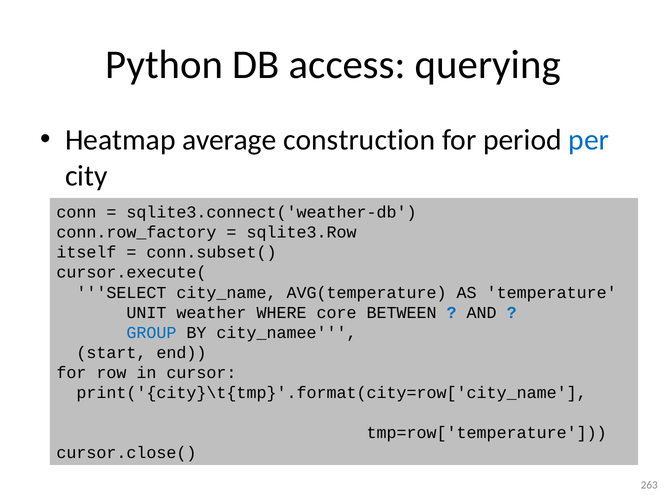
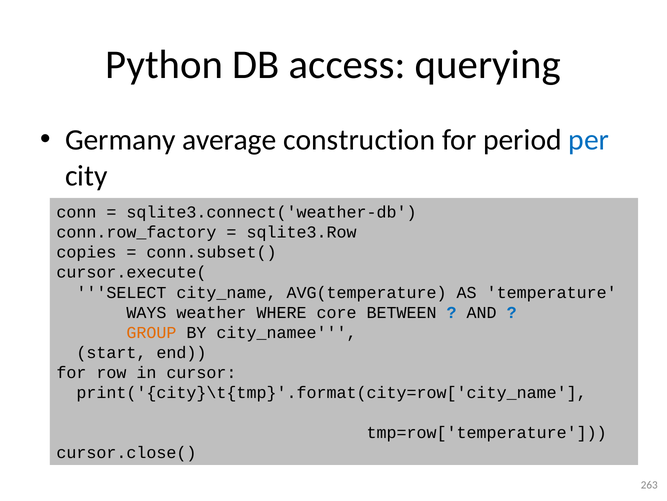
Heatmap: Heatmap -> Germany (120, 140)
itself: itself -> copies (86, 252)
UNIT: UNIT -> WAYS (146, 312)
GROUP colour: blue -> orange (151, 332)
